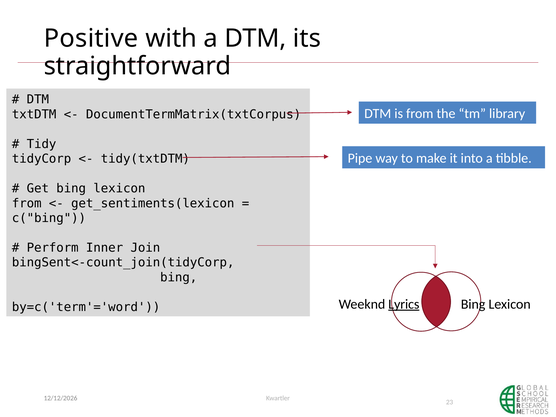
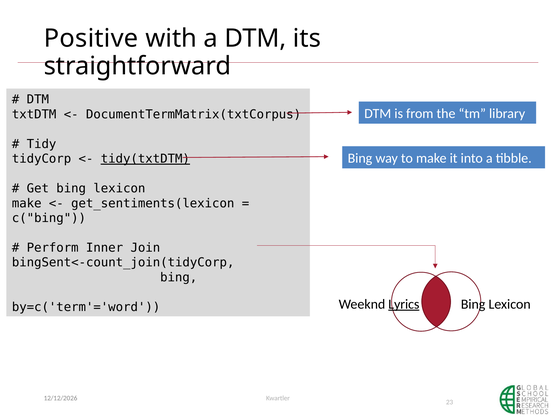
Pipe: Pipe -> Bing (360, 158)
tidy(txtDTM underline: none -> present (145, 159)
from: from -> make (27, 203)
